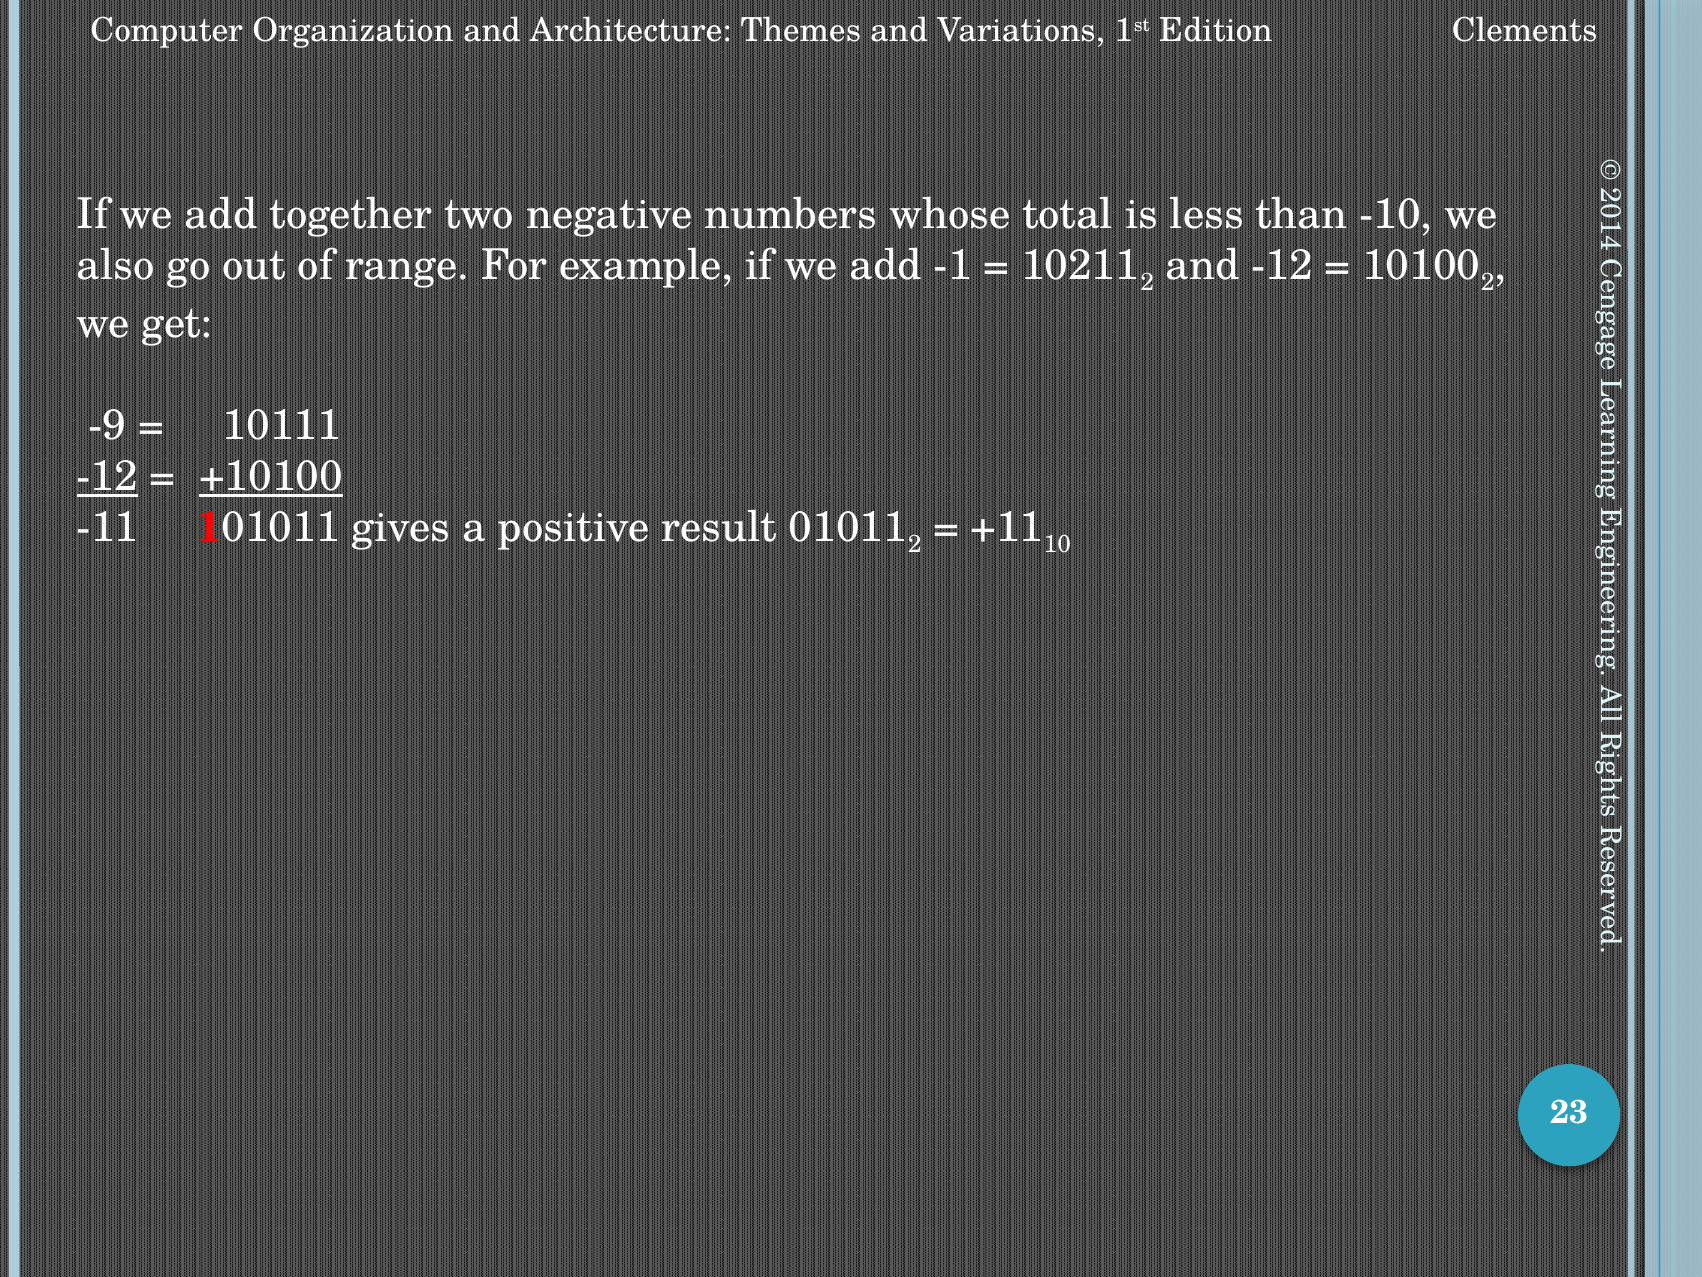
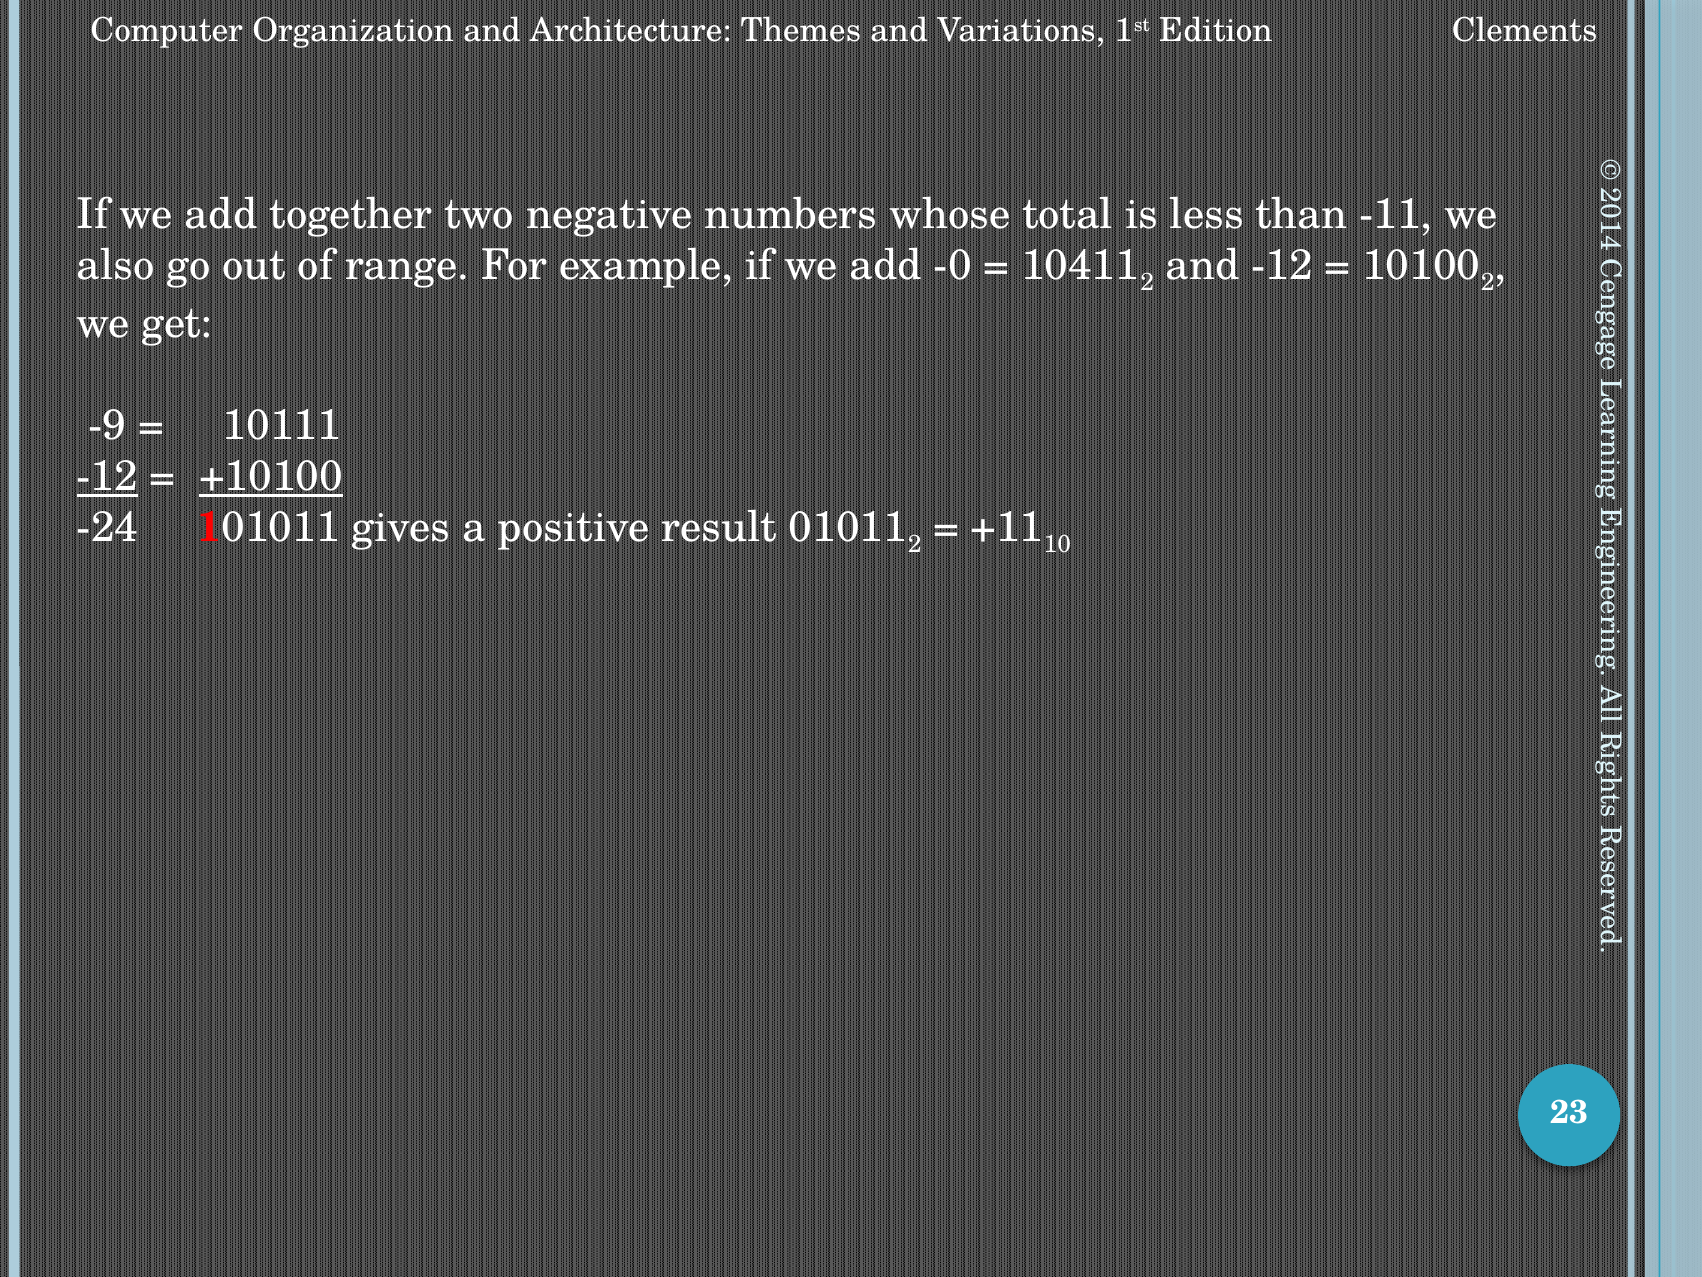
-10: -10 -> -11 (1396, 214)
-1: -1 -> -0 (953, 265)
10211: 10211 -> 10411 (1080, 265)
-11: -11 -> -24 (108, 528)
